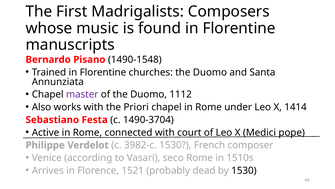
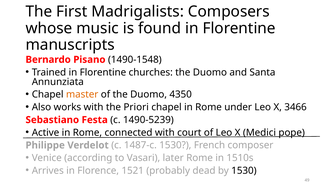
master colour: purple -> orange (82, 94)
1112: 1112 -> 4350 (181, 94)
1414: 1414 -> 3466 (296, 107)
1490-3704: 1490-3704 -> 1490-5239 (148, 120)
3982-c: 3982-c -> 1487-c (140, 145)
seco: seco -> later (173, 157)
